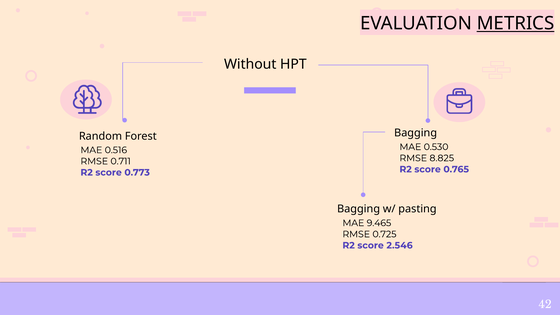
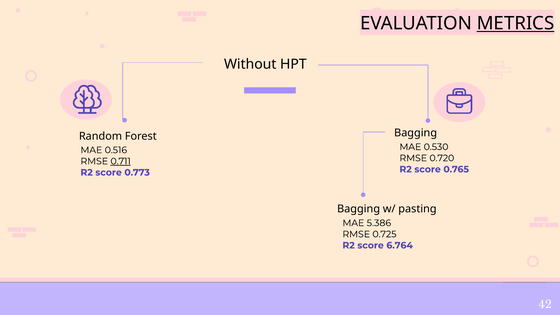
8.825: 8.825 -> 0.720 (442, 158)
0.711 underline: none -> present (121, 161)
9.465: 9.465 -> 5.386 (379, 223)
2.546: 2.546 -> 6.764 (400, 245)
